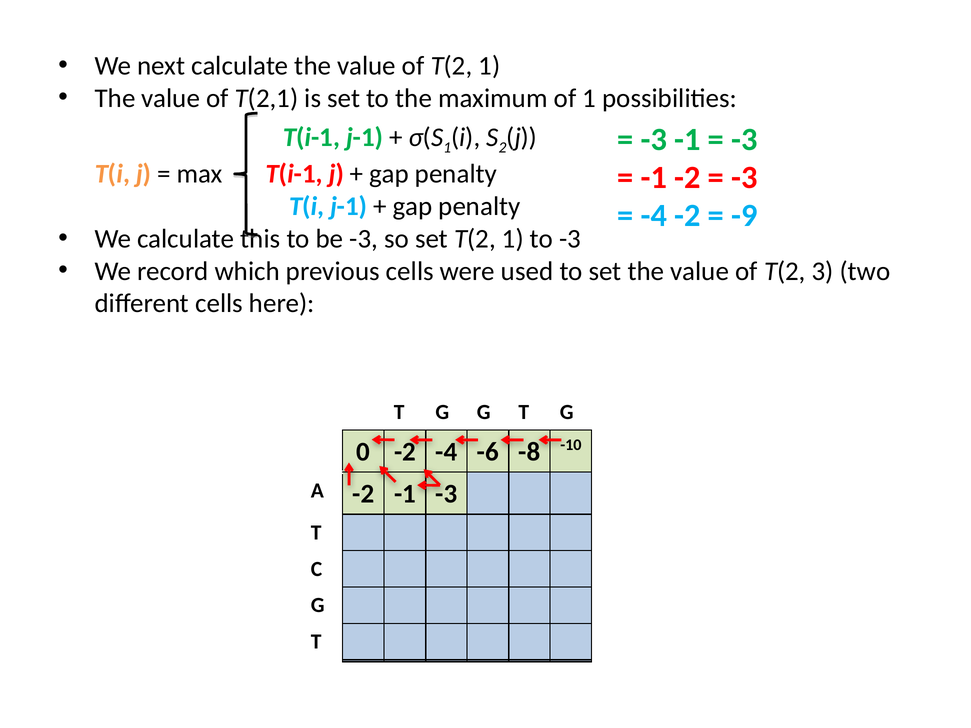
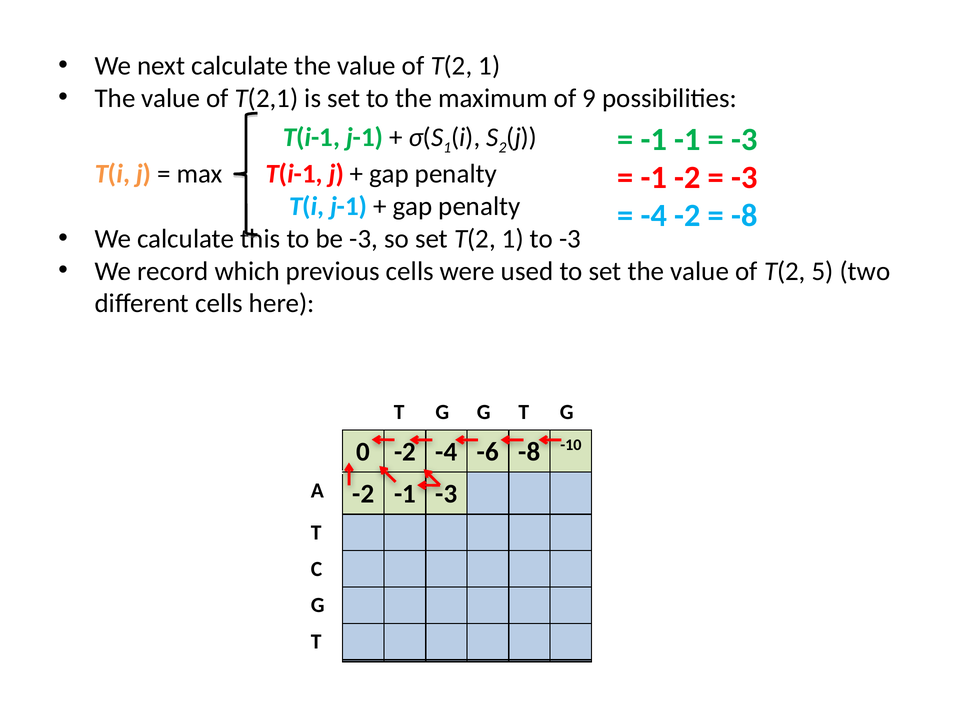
of 1: 1 -> 9 (589, 98)
-3: -3 -> -1 (654, 140)
-9: -9 -> -8 (744, 216)
3: 3 -> 5 (823, 271)
